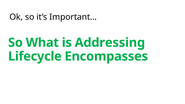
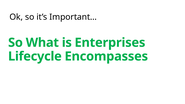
Addressing: Addressing -> Enterprises (110, 43)
